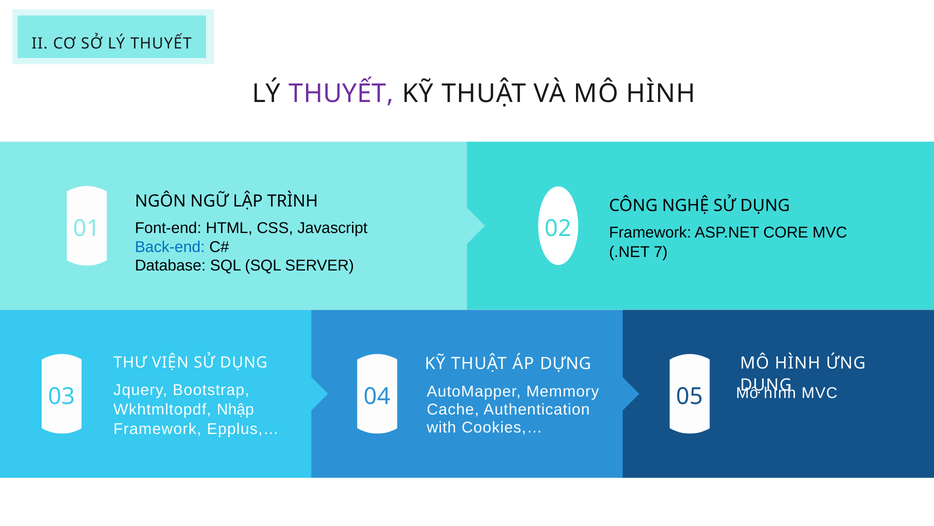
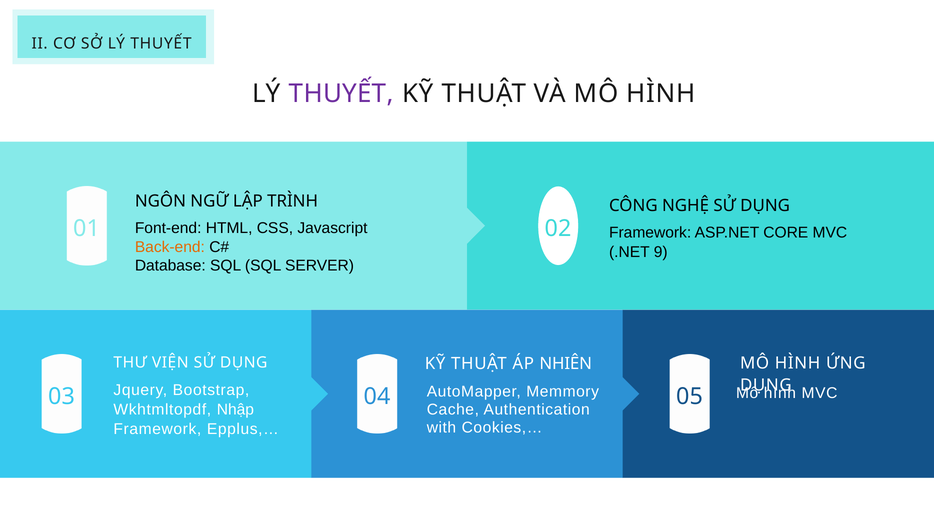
Back-end colour: blue -> orange (170, 247)
7: 7 -> 9 (661, 252)
DỰNG: DỰNG -> NHIÊN (566, 363)
